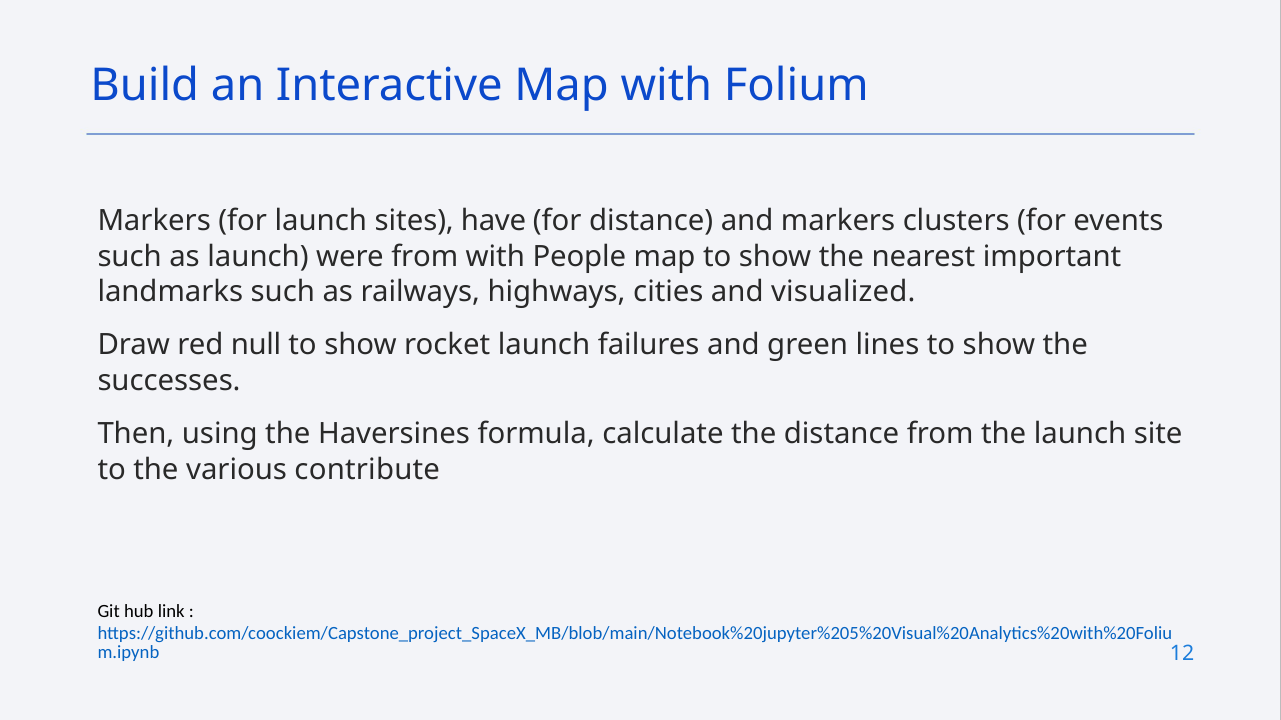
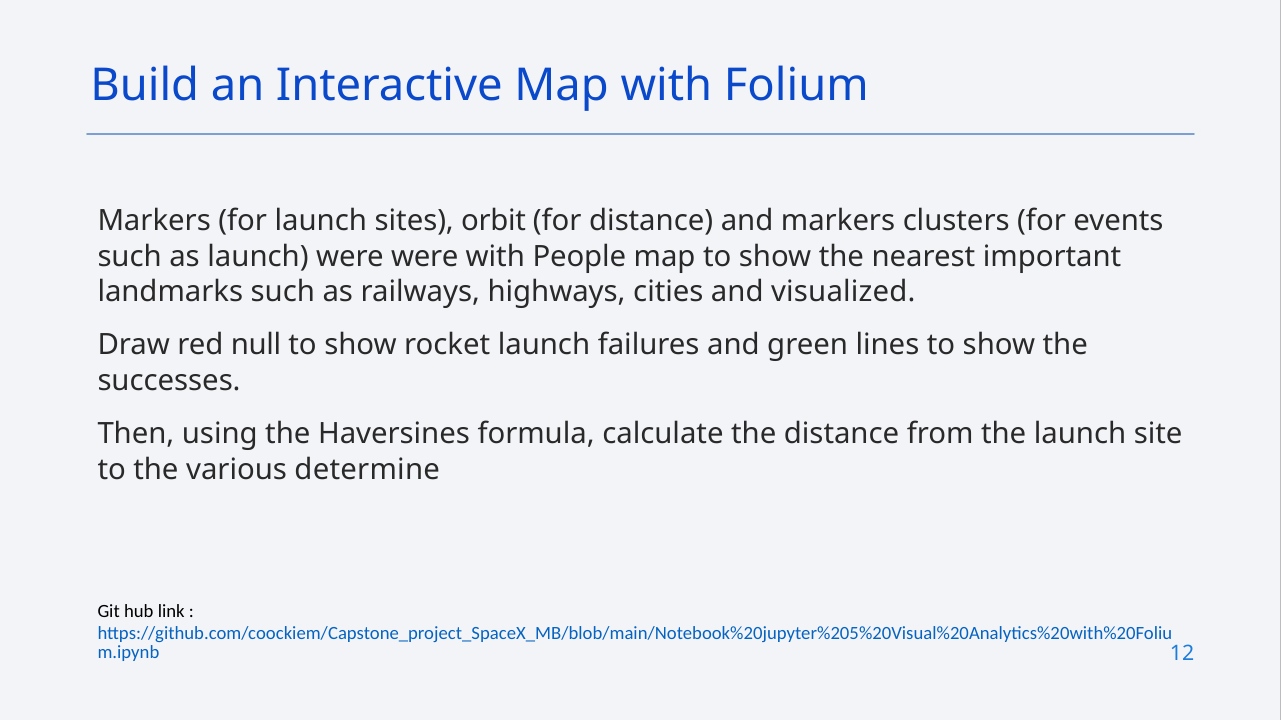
have: have -> orbit (494, 221)
were from: from -> were (425, 257)
contribute: contribute -> determine (367, 470)
